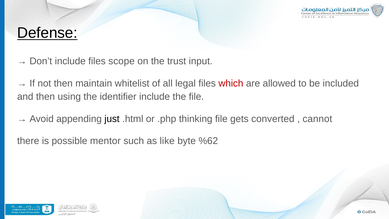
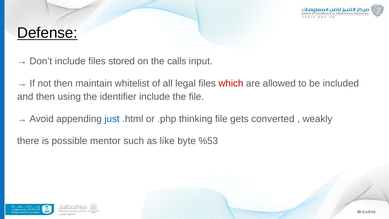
scope: scope -> stored (122, 61)
trust: trust -> calls (177, 61)
just colour: black -> blue (112, 119)
cannot: cannot -> weakly (317, 119)
%62: %62 -> %53 (208, 141)
